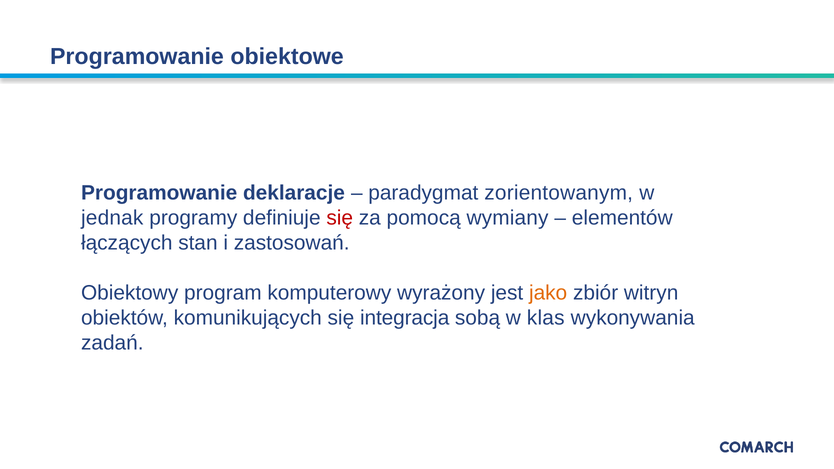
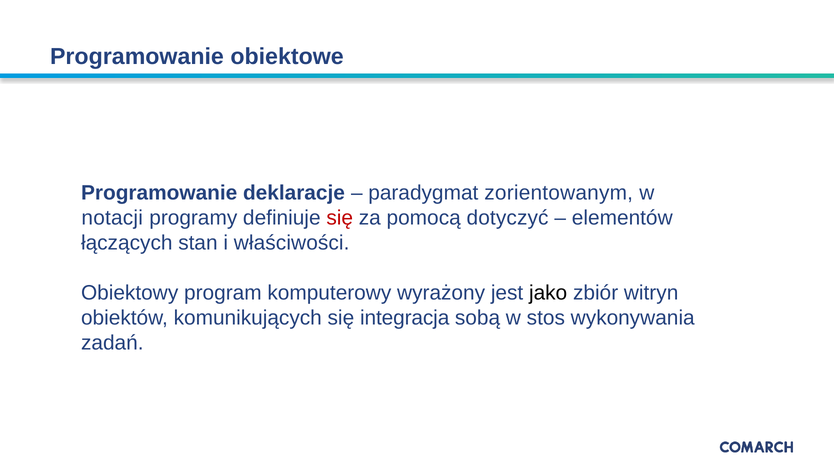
jednak: jednak -> notacji (112, 218)
wymiany: wymiany -> dotyczyć (508, 218)
zastosowań: zastosowań -> właściwości (292, 243)
jako colour: orange -> black (548, 293)
klas: klas -> stos (546, 318)
